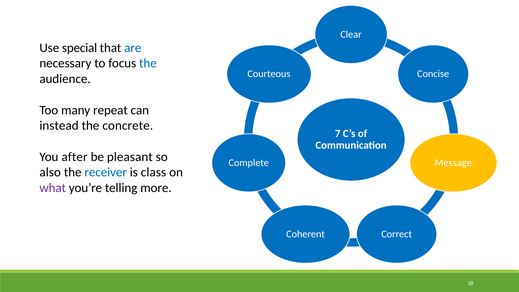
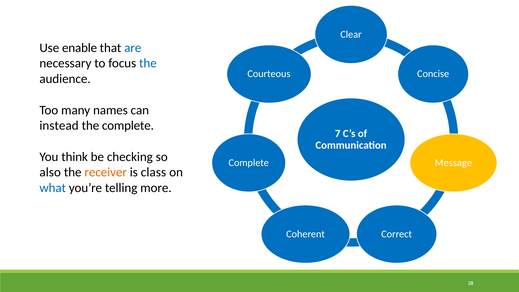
special: special -> enable (80, 48)
repeat: repeat -> names (110, 110)
the concrete: concrete -> complete (128, 126)
after: after -> think (75, 157)
pleasant: pleasant -> checking (130, 157)
receiver colour: blue -> orange (106, 172)
what colour: purple -> blue (53, 188)
